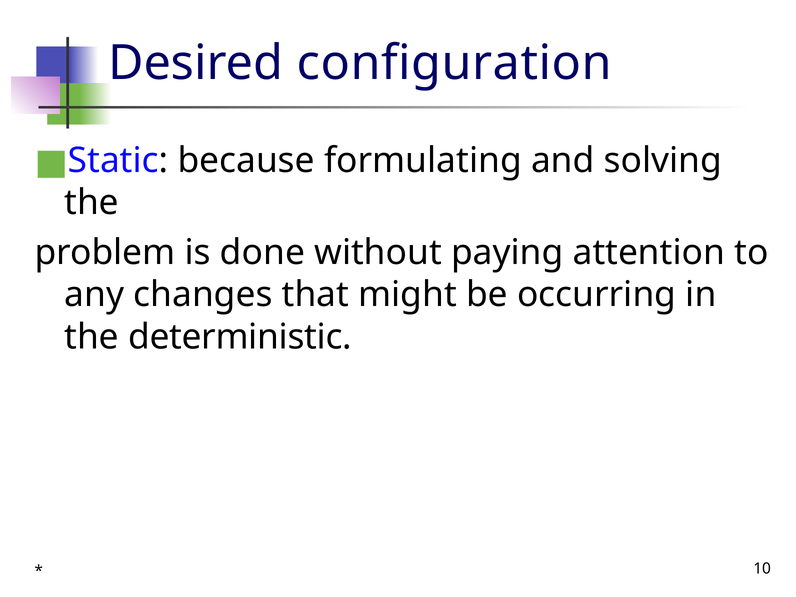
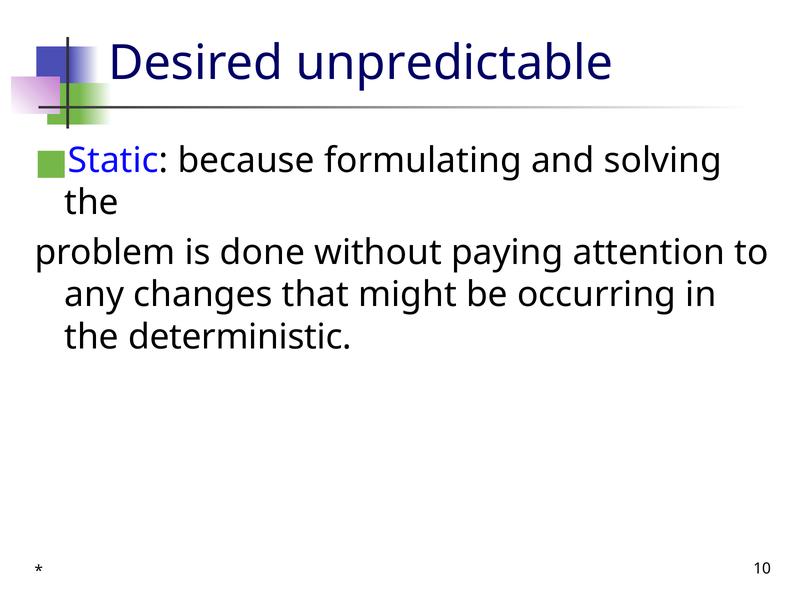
configuration: configuration -> unpredictable (455, 63)
